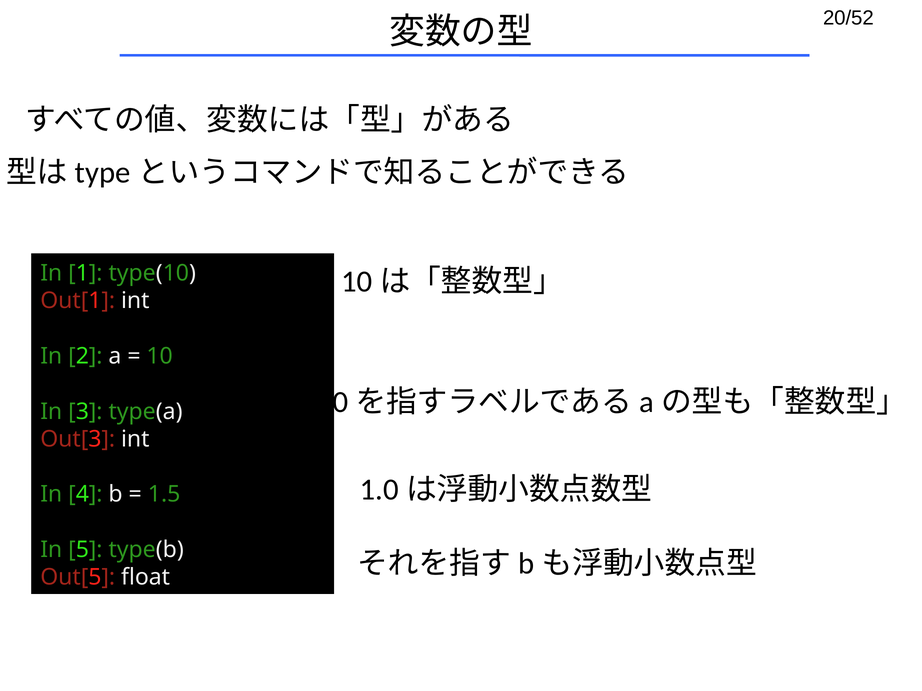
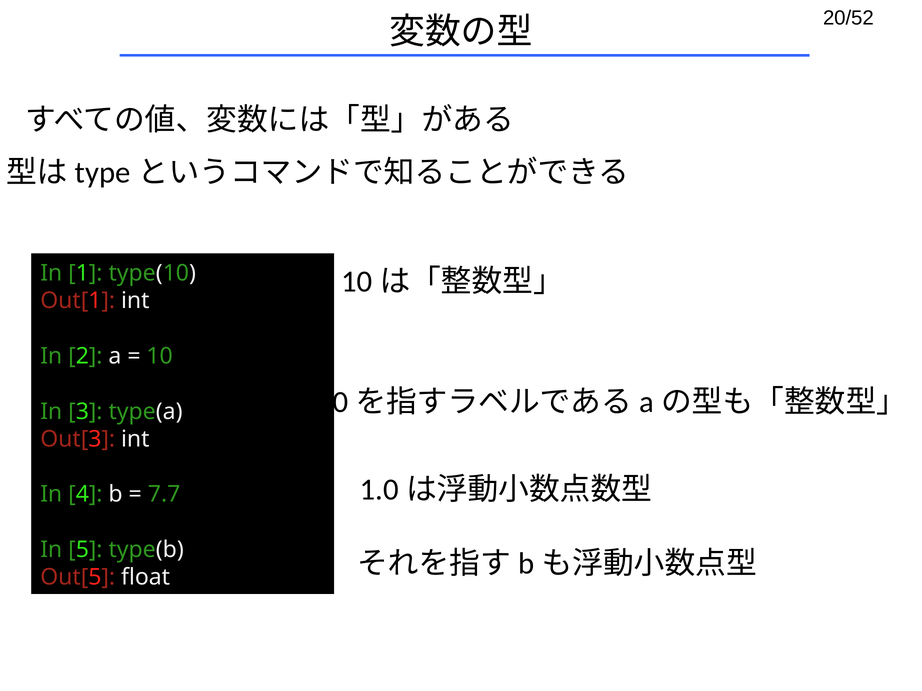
1.5: 1.5 -> 7.7 (164, 495)
